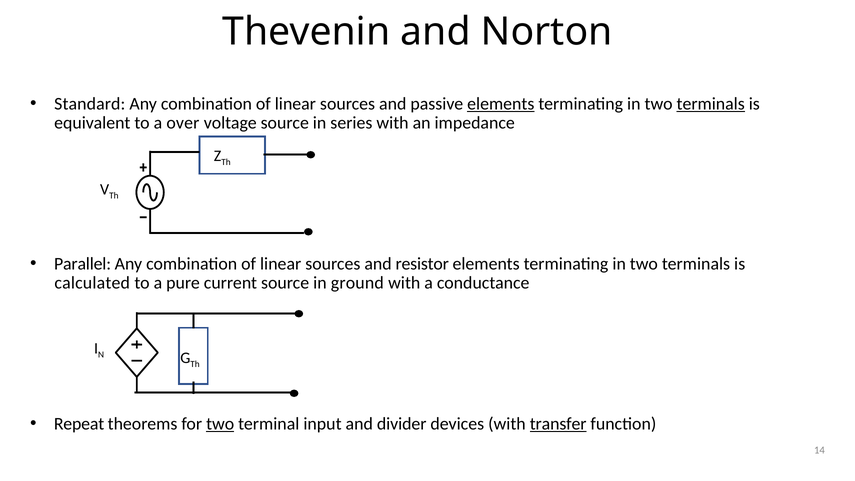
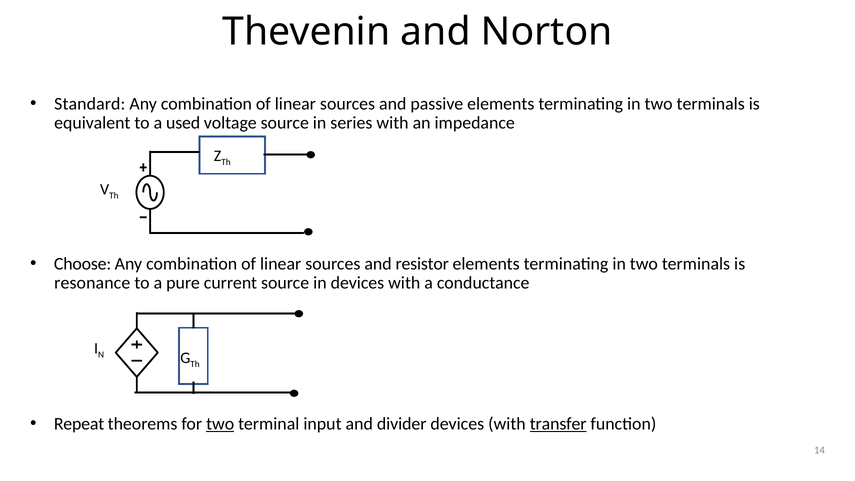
elements underline: present -> none (501, 104)
terminals underline: present -> none (711, 104)
over: over -> used (183, 123)
Parallel: Parallel -> Choose (83, 264)
calculated: calculated -> resonance (92, 283)
in ground: ground -> devices (357, 283)
